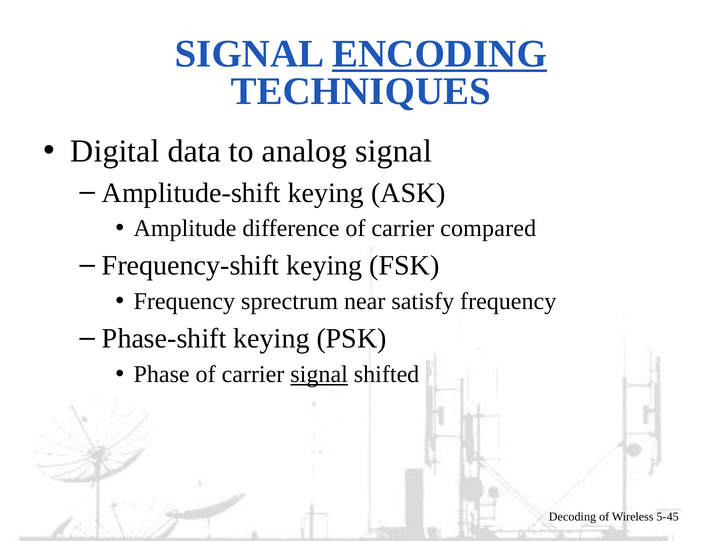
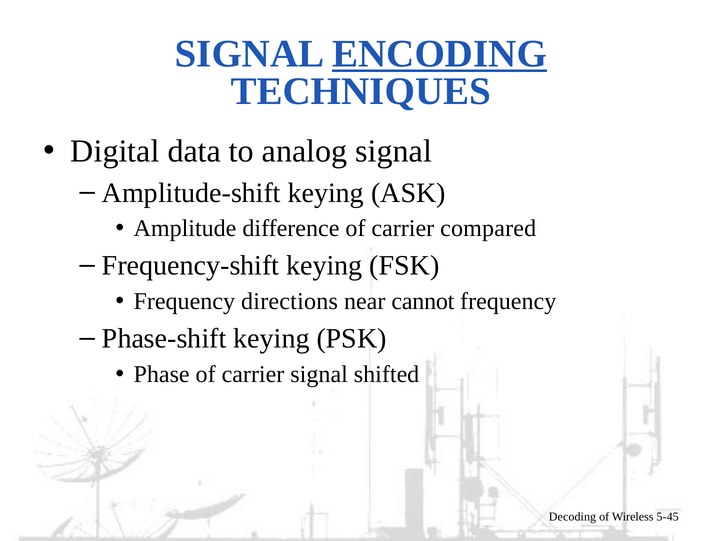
sprectrum: sprectrum -> directions (289, 302)
satisfy: satisfy -> cannot (423, 302)
signal underline: present -> none (319, 375)
